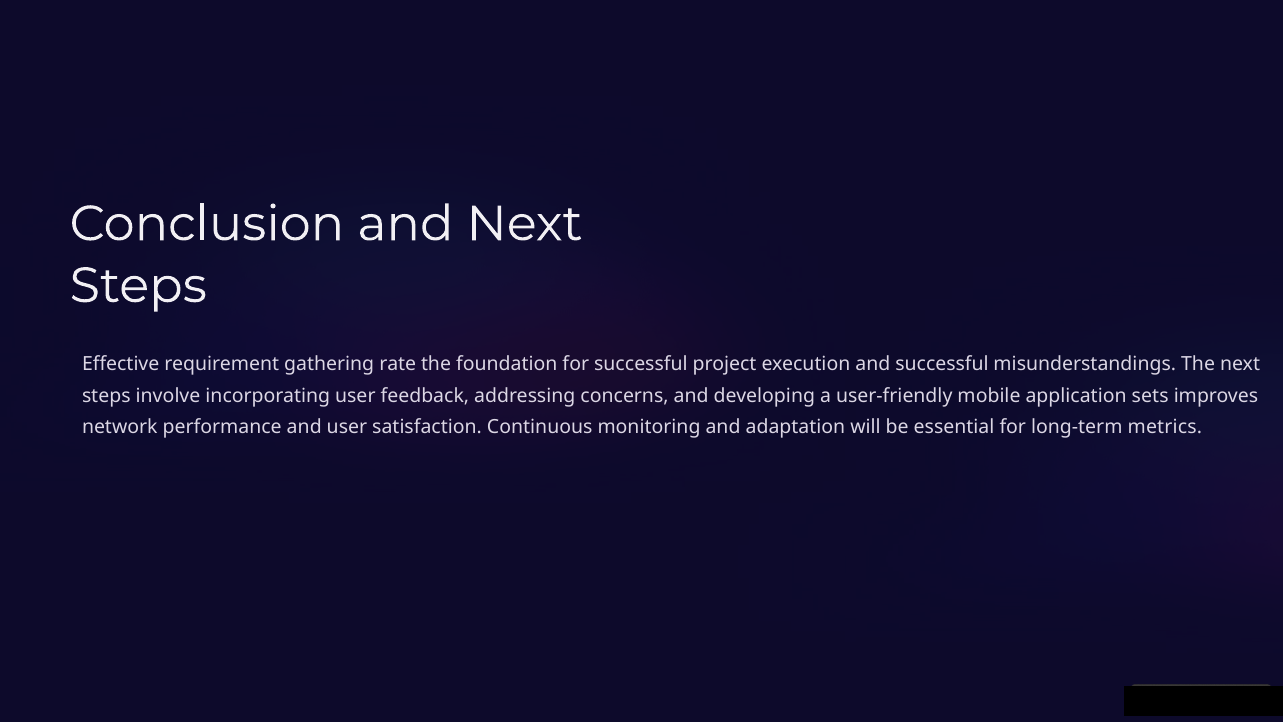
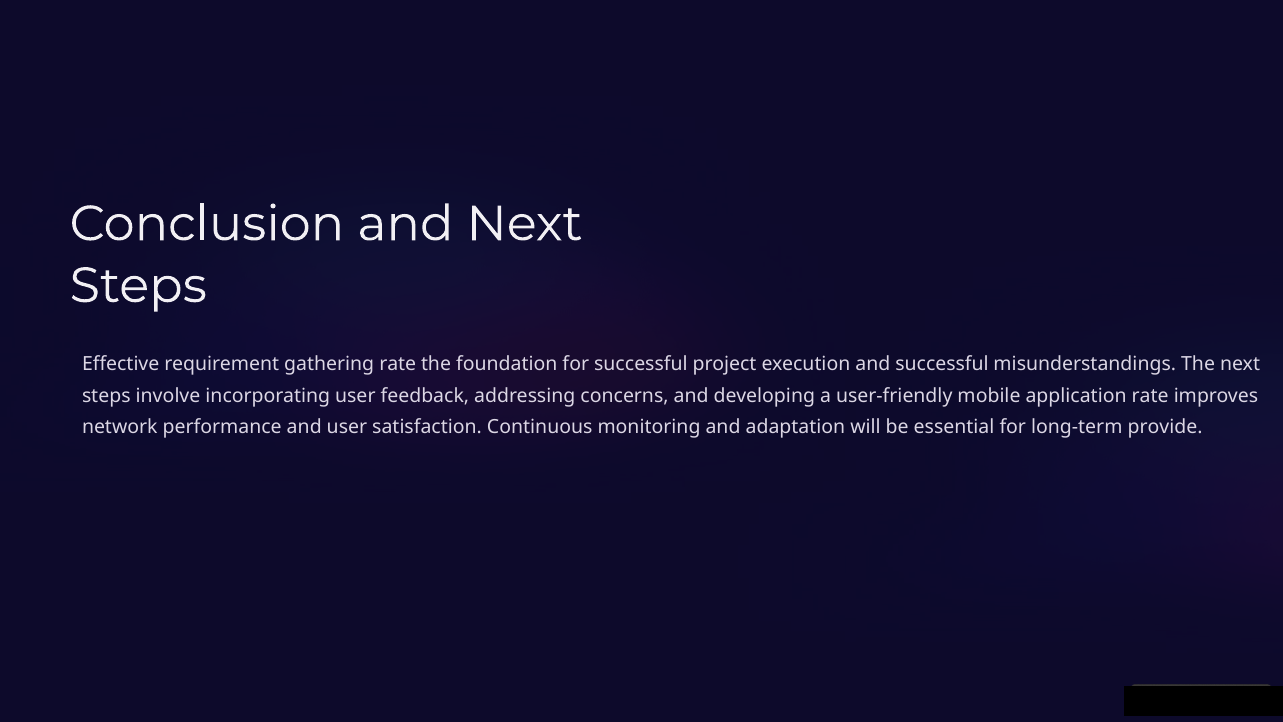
application sets: sets -> rate (1150, 396)
metrics: metrics -> provide (1165, 427)
